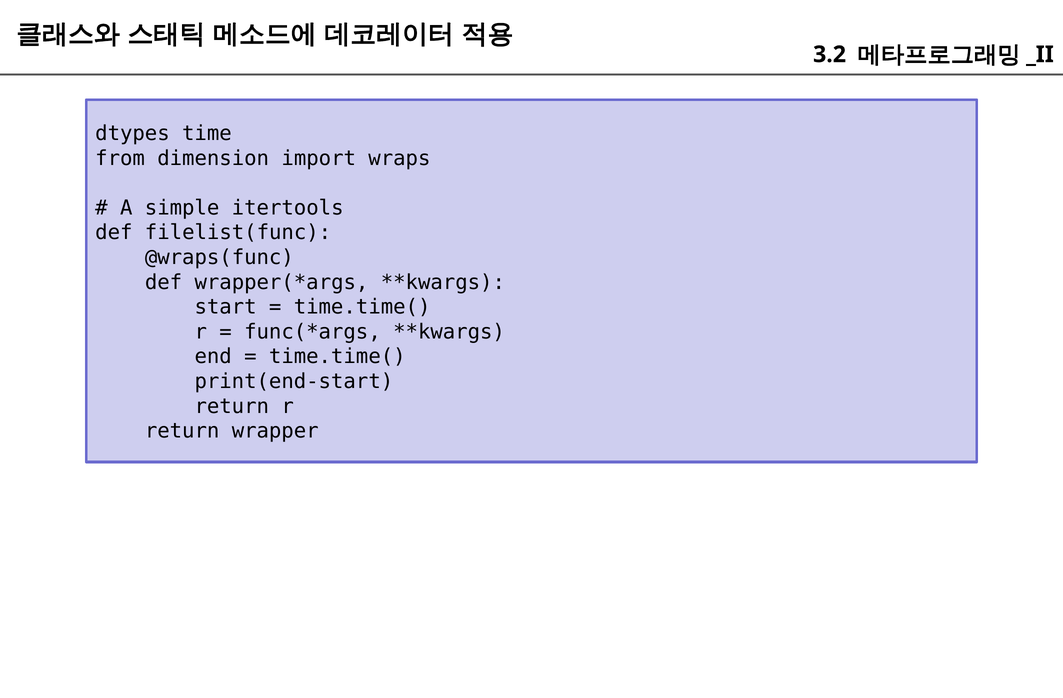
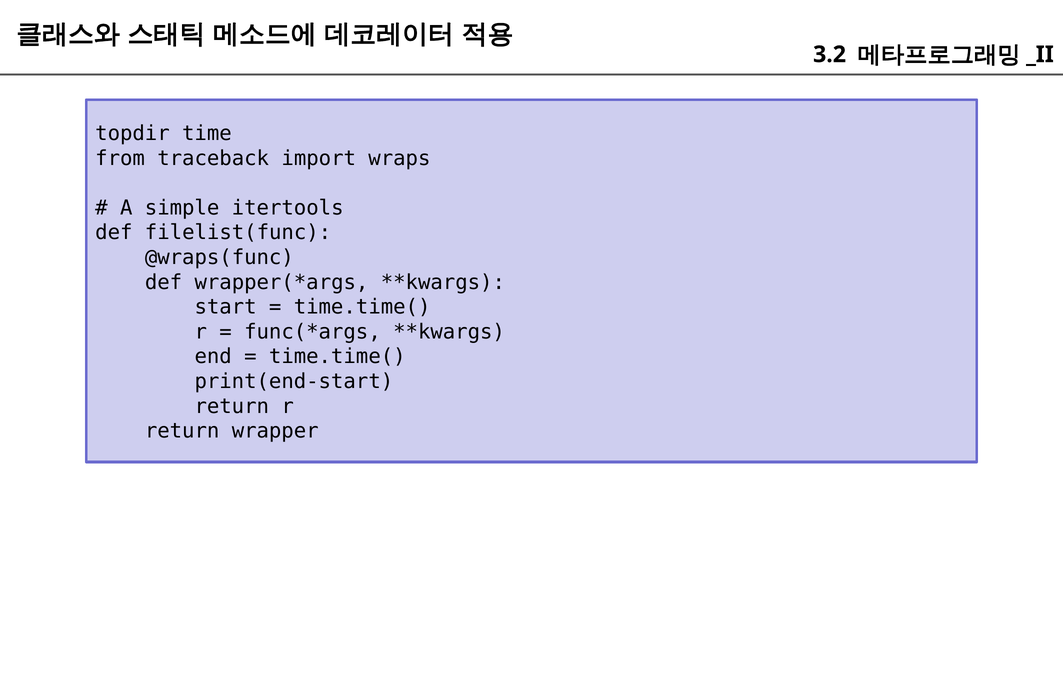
dtypes: dtypes -> topdir (132, 133)
dimension: dimension -> traceback (213, 158)
